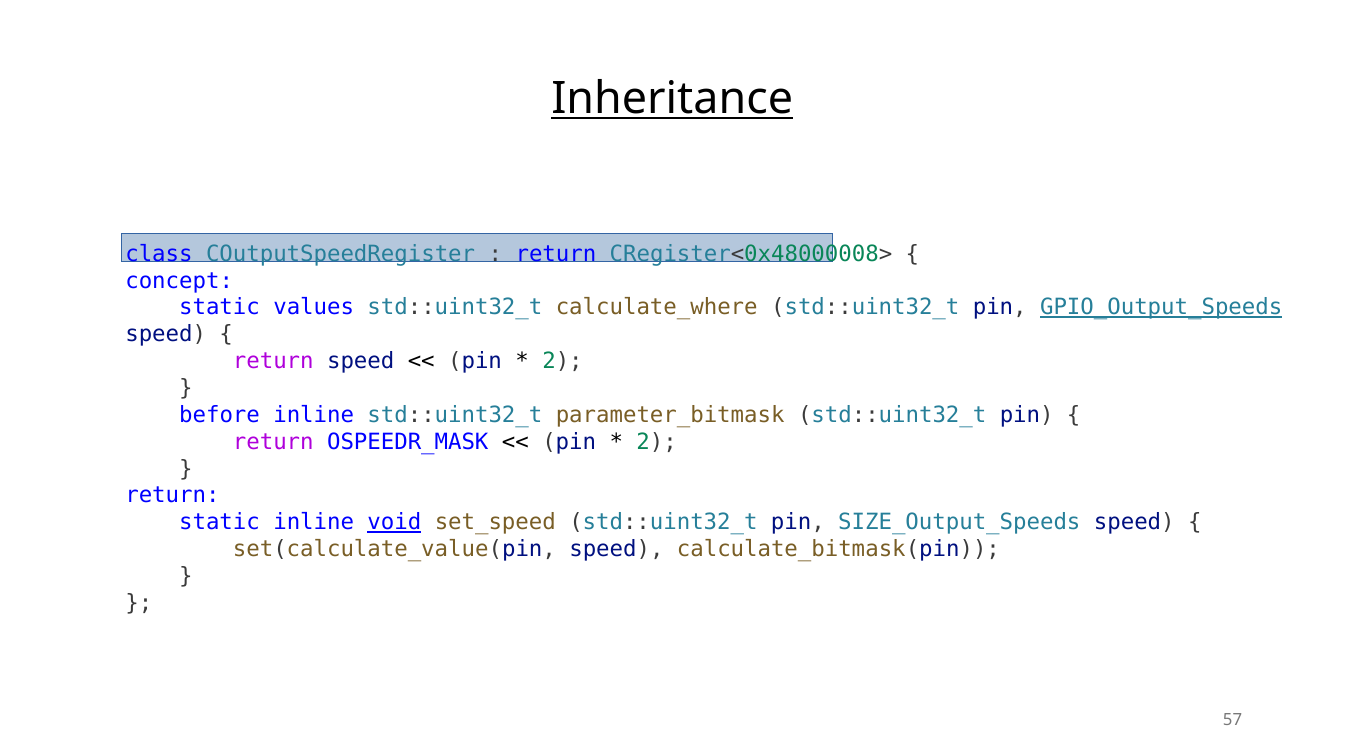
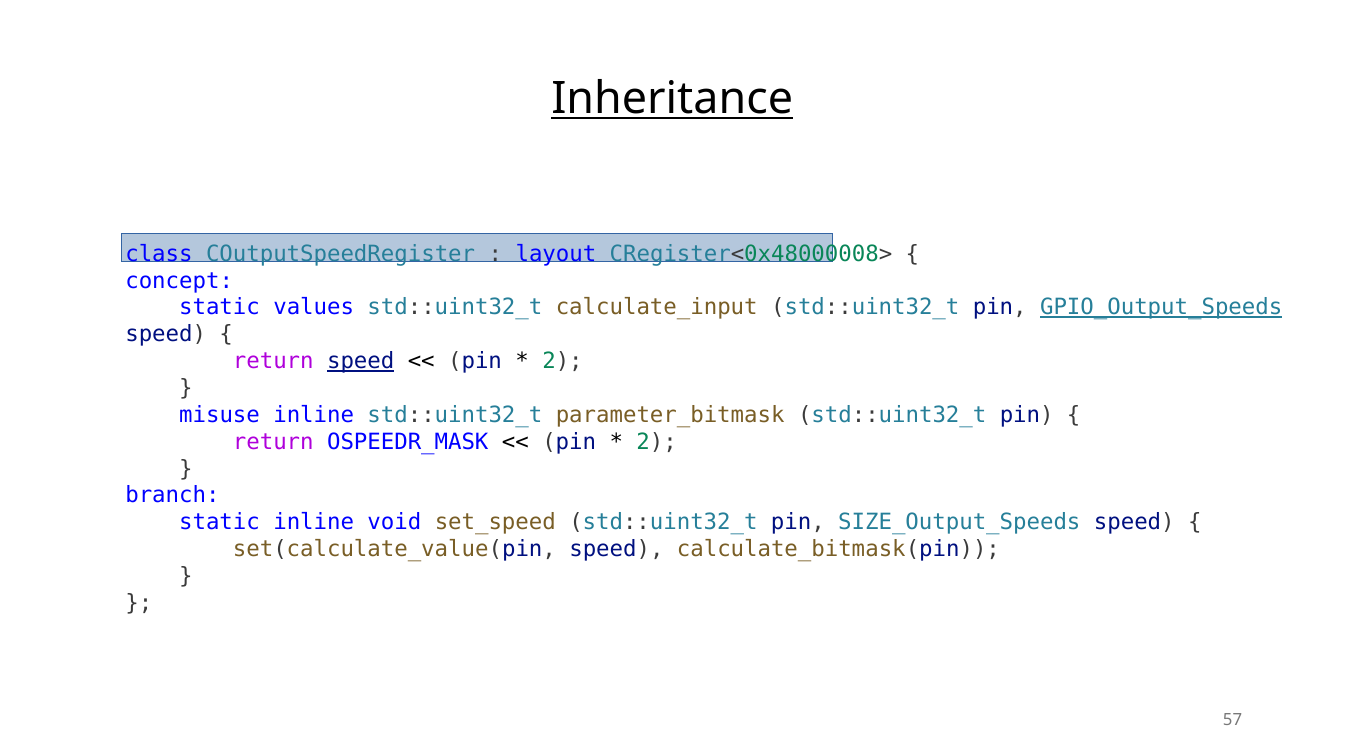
return: return -> layout (556, 254)
calculate_where: calculate_where -> calculate_input (657, 308)
speed underline: none -> present (361, 362)
before: before -> misuse (220, 415)
return: return -> branch (172, 496)
void underline: present -> none (394, 523)
